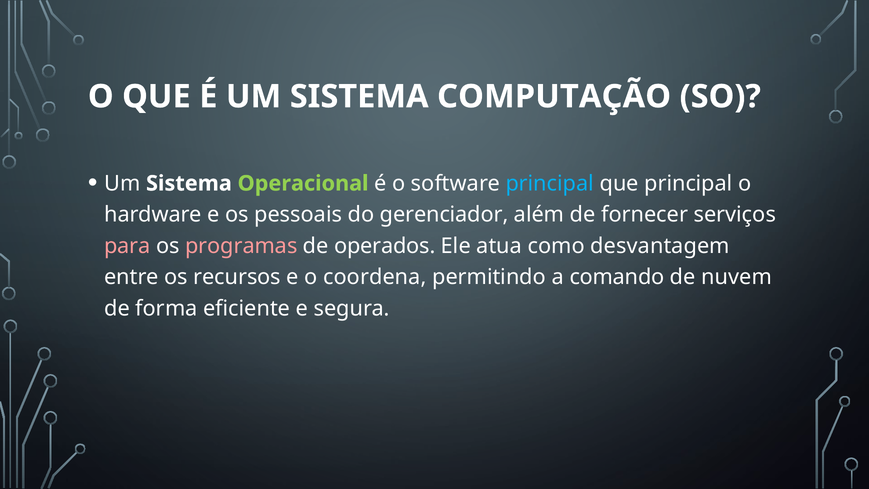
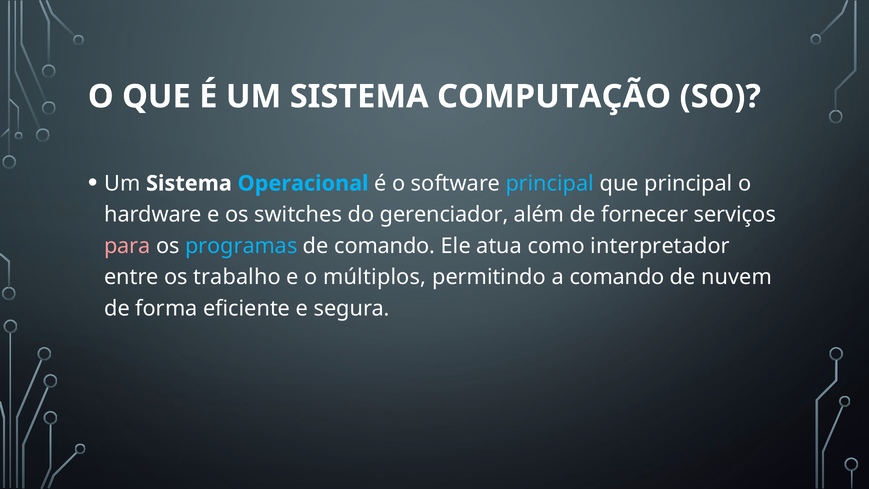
Operacional colour: light green -> light blue (303, 183)
pessoais: pessoais -> switches (298, 215)
programas colour: pink -> light blue (241, 246)
de operados: operados -> comando (385, 246)
desvantagem: desvantagem -> interpretador (660, 246)
recursos: recursos -> trabalho (237, 277)
coordena: coordena -> múltiplos (375, 277)
